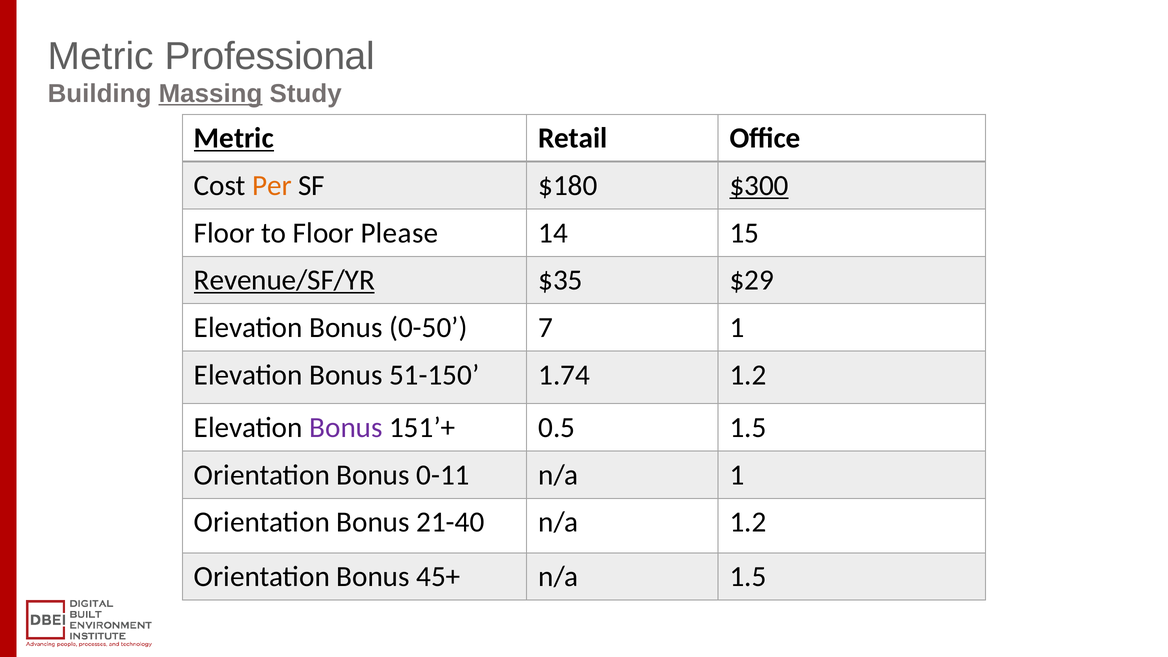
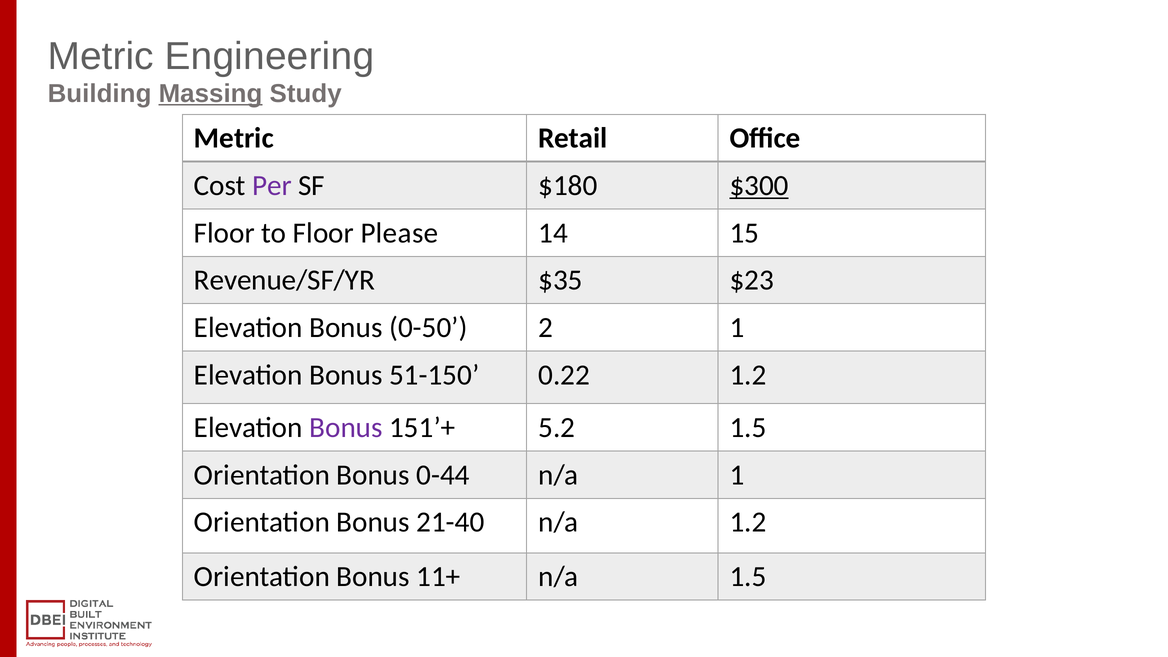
Professional: Professional -> Engineering (269, 57)
Metric underline: present -> none (234, 138)
Per colour: orange -> purple (272, 186)
Revenue/SF/YR underline: present -> none (284, 280)
$29: $29 -> $23 (752, 280)
7: 7 -> 2 (546, 328)
1.74: 1.74 -> 0.22 (564, 375)
0.5: 0.5 -> 5.2 (557, 428)
0-11: 0-11 -> 0-44 (443, 475)
45+: 45+ -> 11+ (438, 577)
